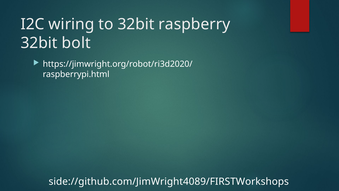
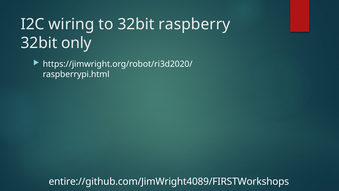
bolt: bolt -> only (76, 43)
side://github.com/JimWright4089/FIRSTWorkshops: side://github.com/JimWright4089/FIRSTWorkshops -> entire://github.com/JimWright4089/FIRSTWorkshops (169, 181)
